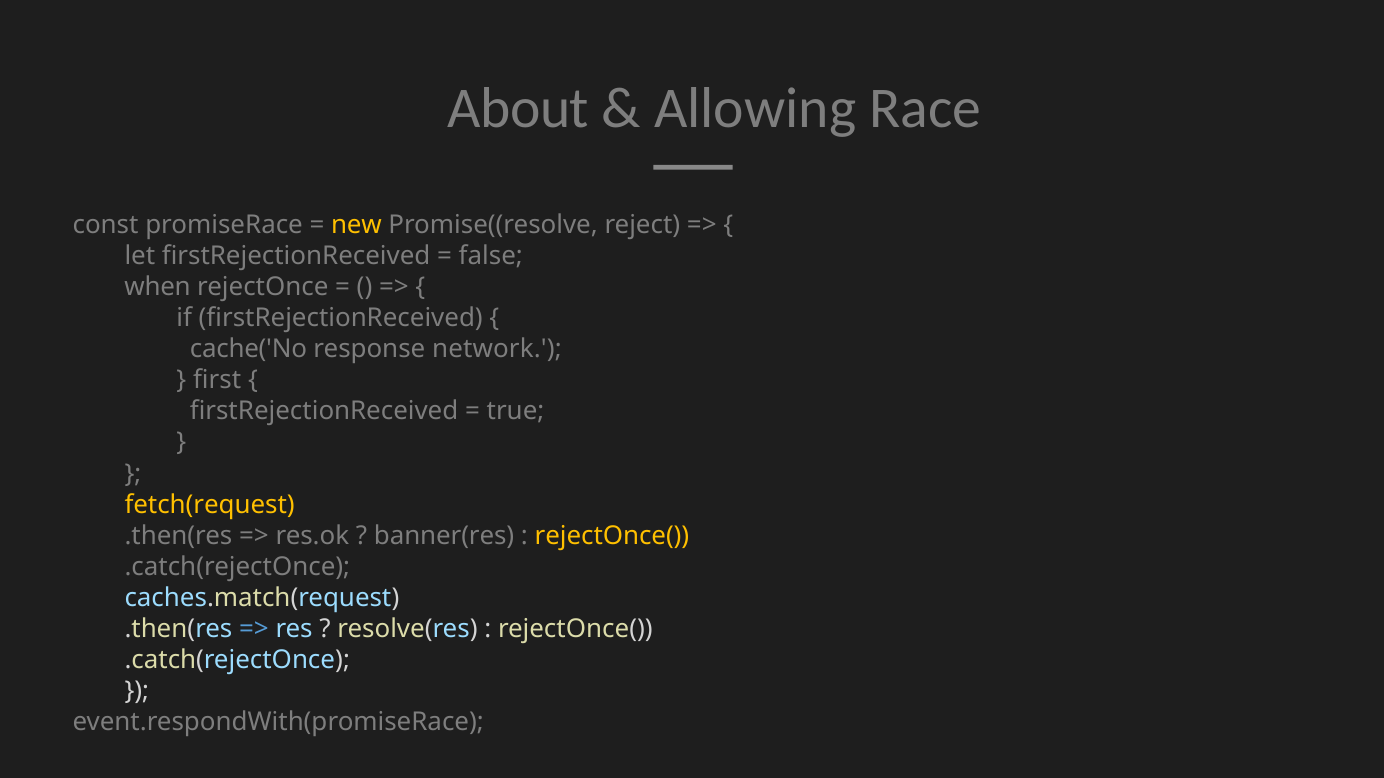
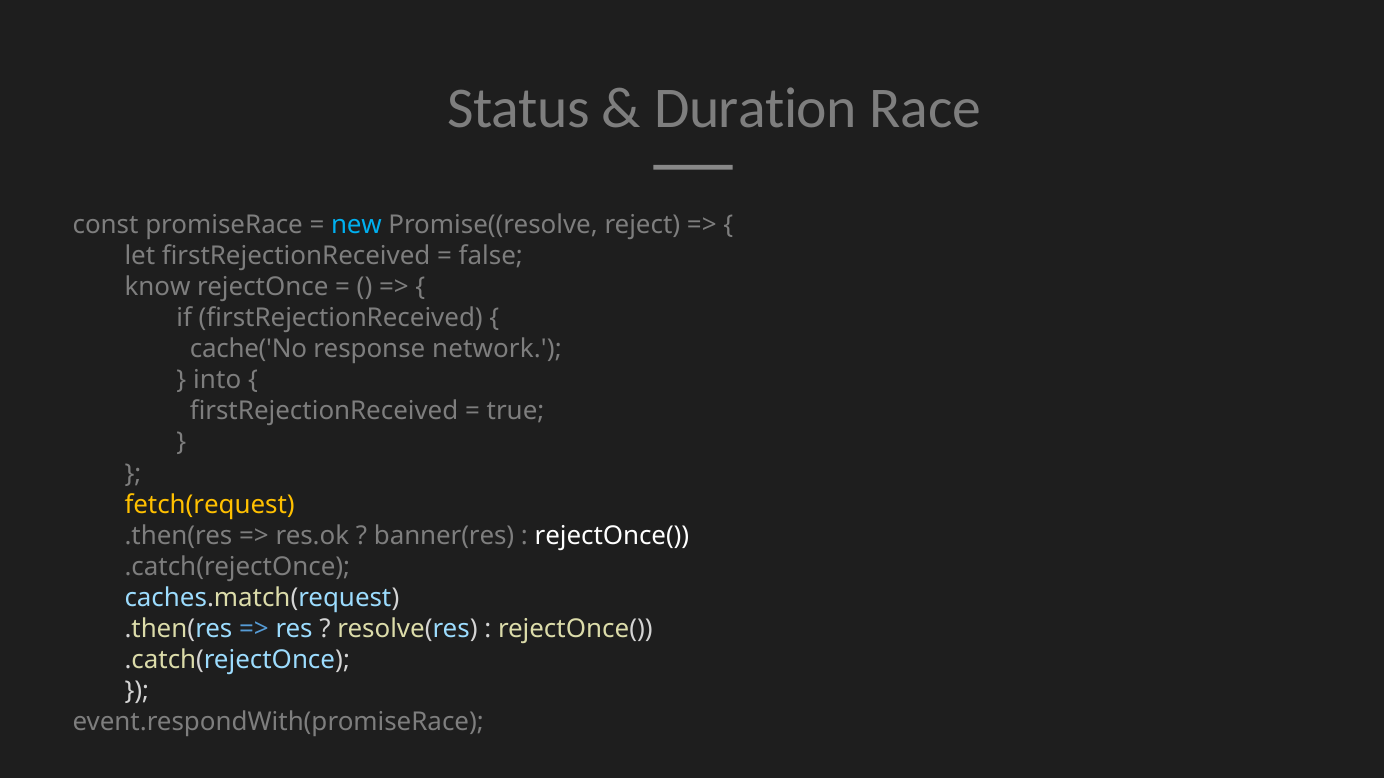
About: About -> Status (518, 108)
Allowing: Allowing -> Duration (755, 108)
new colour: yellow -> light blue (356, 225)
when: when -> know (157, 287)
first: first -> into (217, 380)
rejectOnce( colour: yellow -> white (612, 536)
